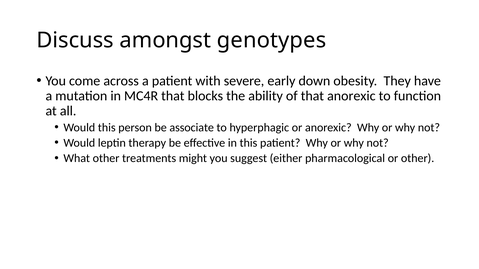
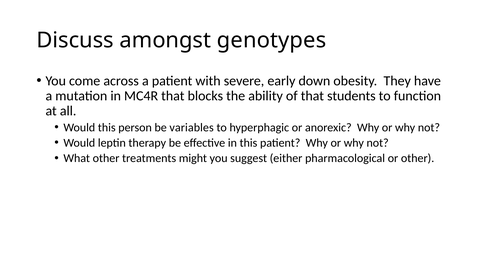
that anorexic: anorexic -> students (351, 96)
associate: associate -> variables (192, 128)
